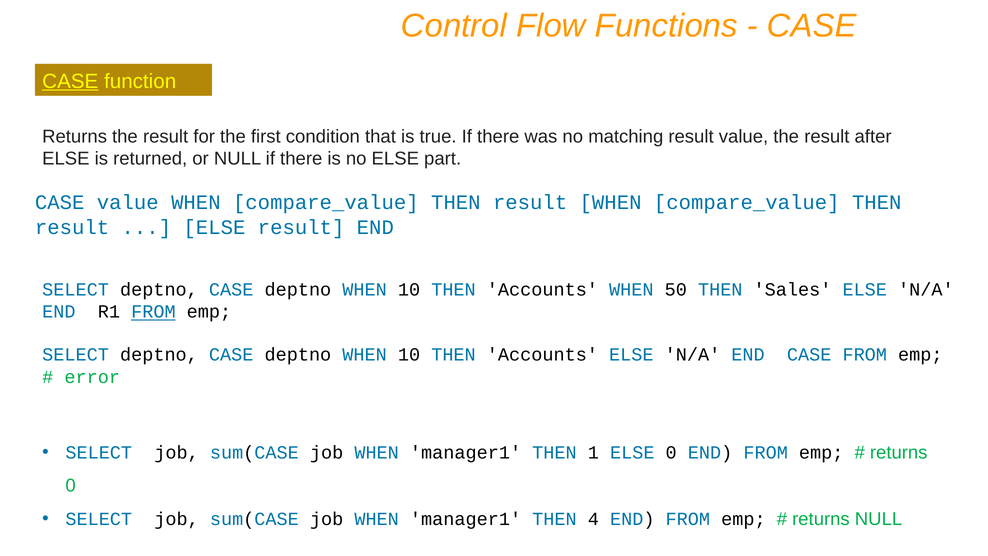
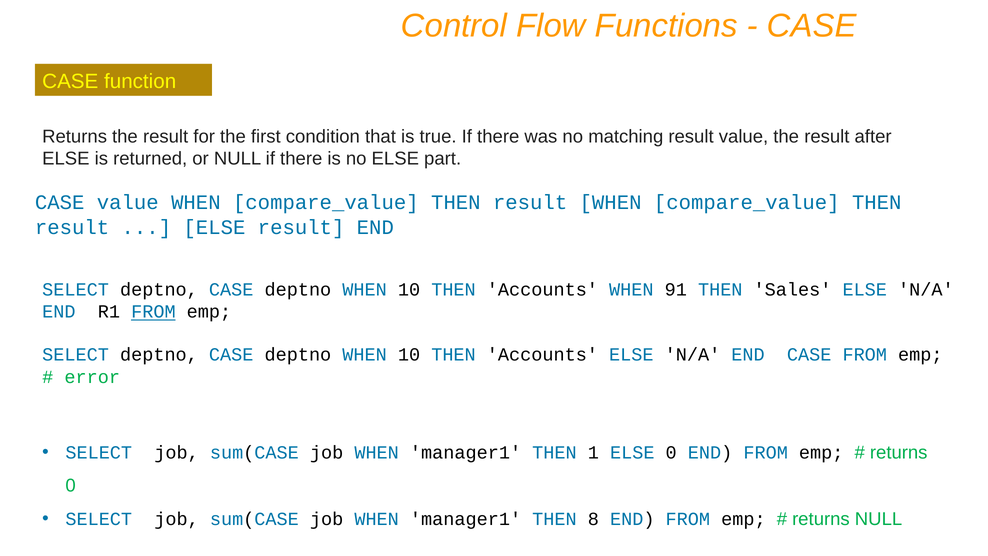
CASE underline: present -> none (70, 81)
50: 50 -> 91 (676, 289)
4: 4 -> 8 (593, 519)
